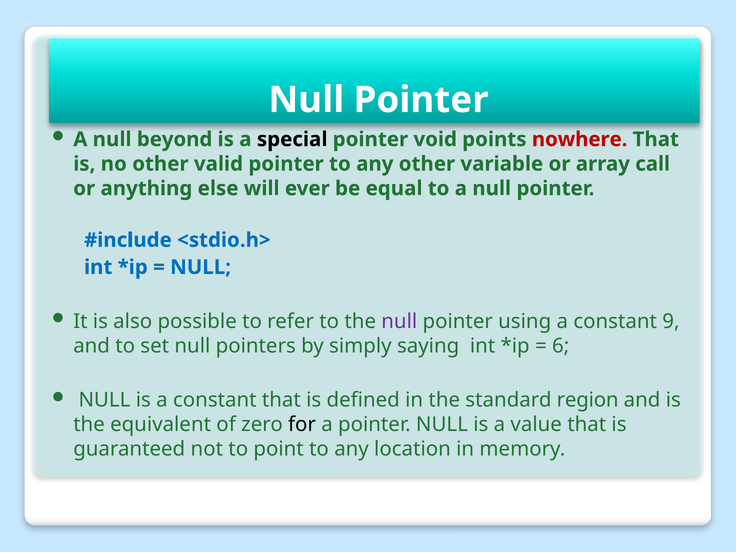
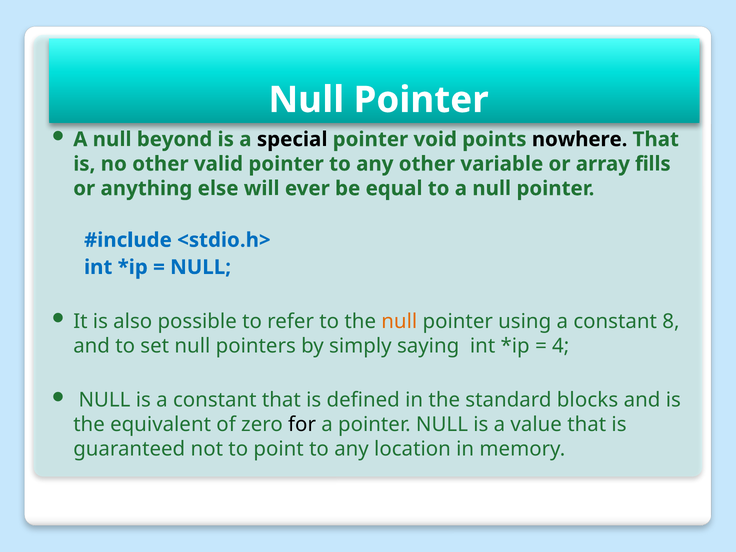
nowhere colour: red -> black (580, 139)
call: call -> fills (653, 164)
null colour: purple -> orange (399, 321)
9: 9 -> 8 (671, 321)
6: 6 -> 4 (561, 346)
region: region -> blocks (588, 400)
